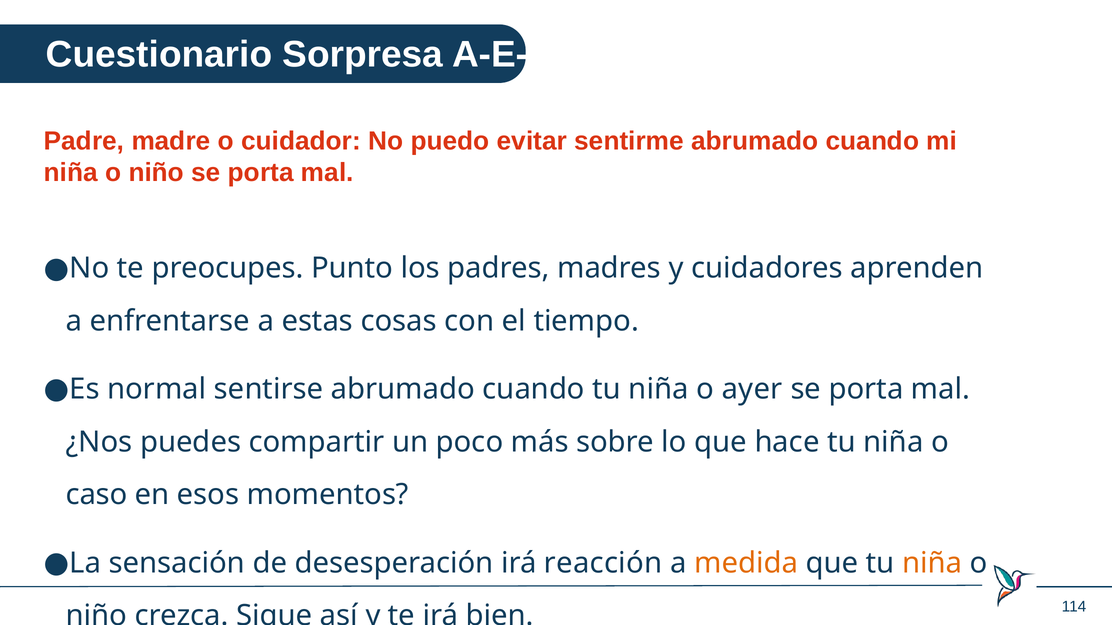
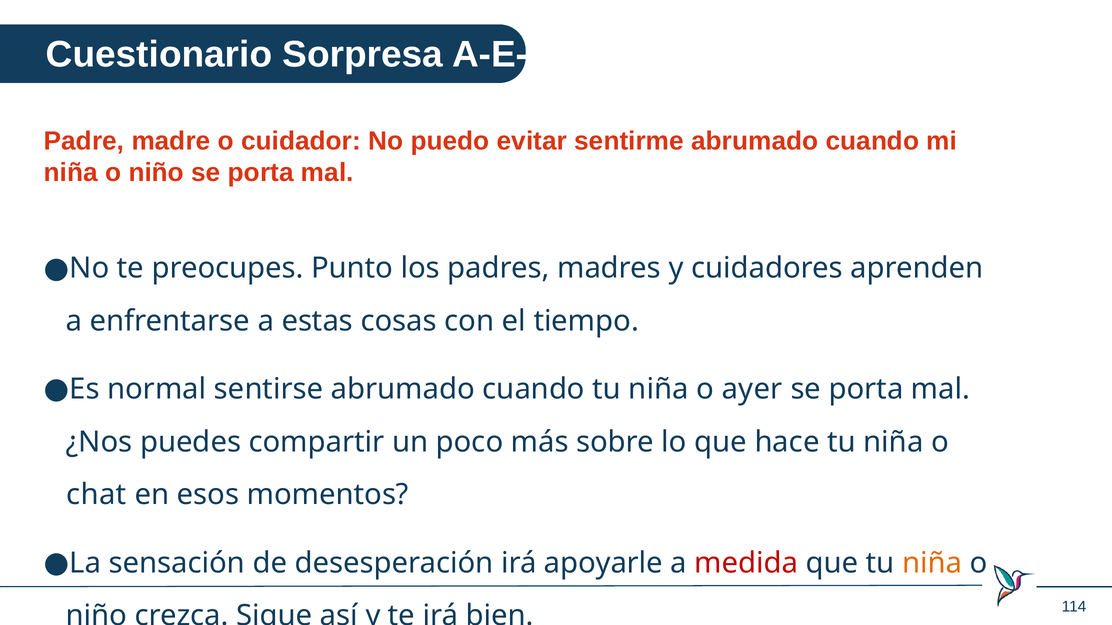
caso: caso -> chat (96, 495)
reacción: reacción -> apoyarle (603, 563)
medida colour: orange -> red (746, 563)
